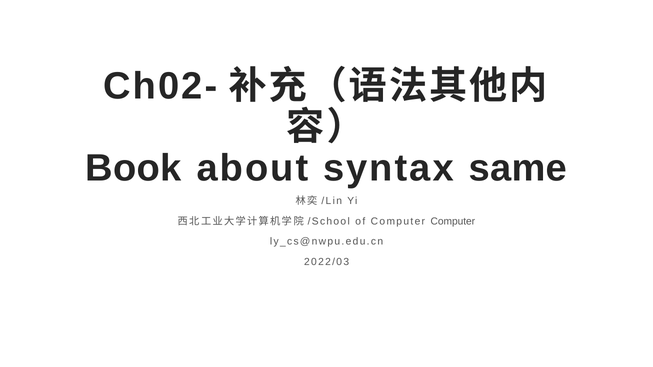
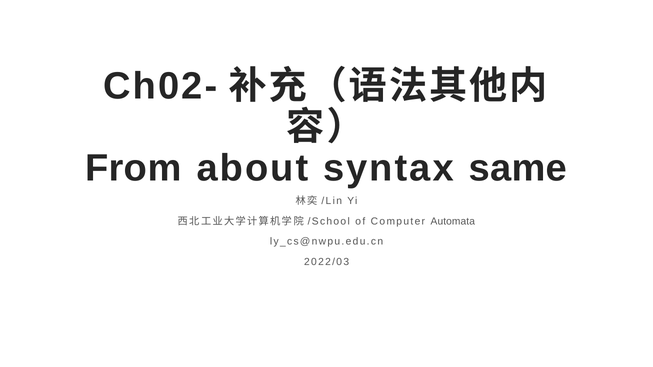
Book: Book -> From (133, 168)
Computer Computer: Computer -> Automata (453, 222)
